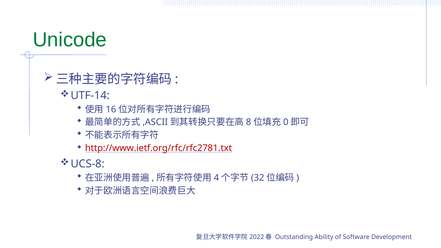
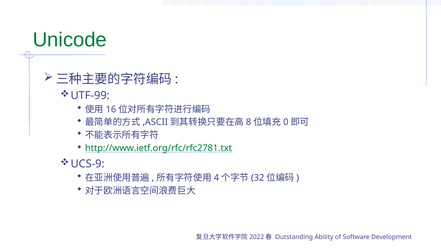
UTF-14: UTF-14 -> UTF-99 (90, 96)
http://www.ietf.org/rfc/rfc2781.txt colour: red -> green (159, 148)
UCS-8: UCS-8 -> UCS-9 (88, 164)
